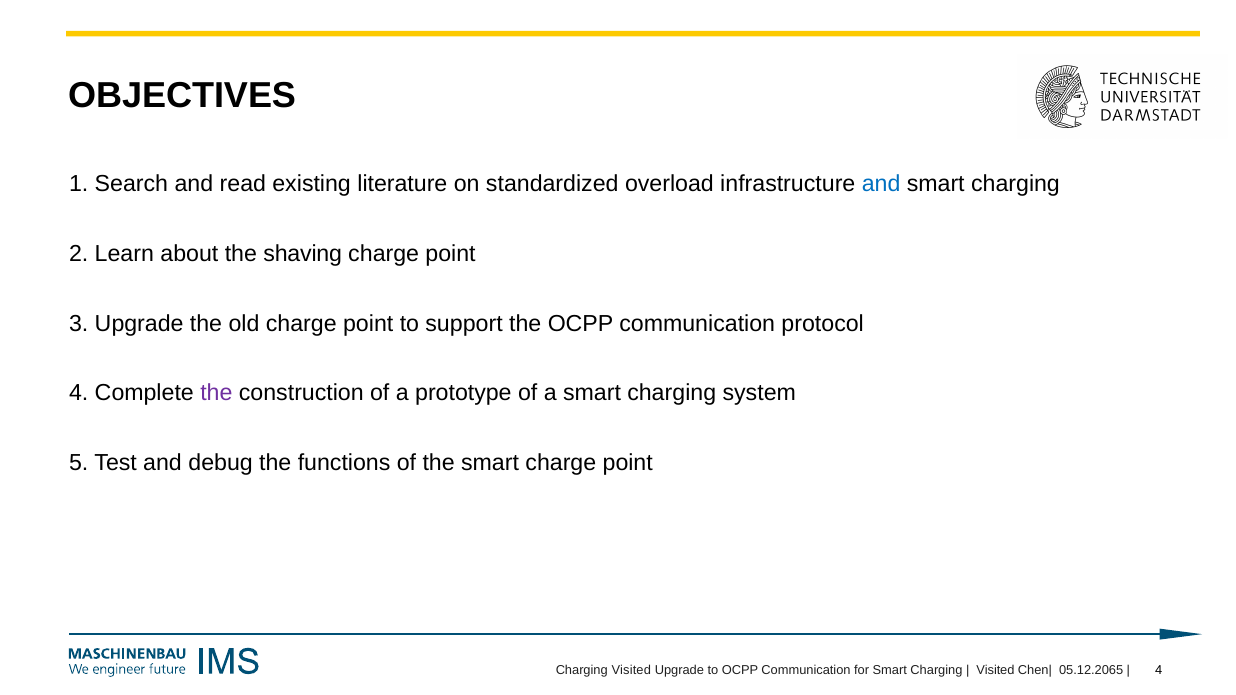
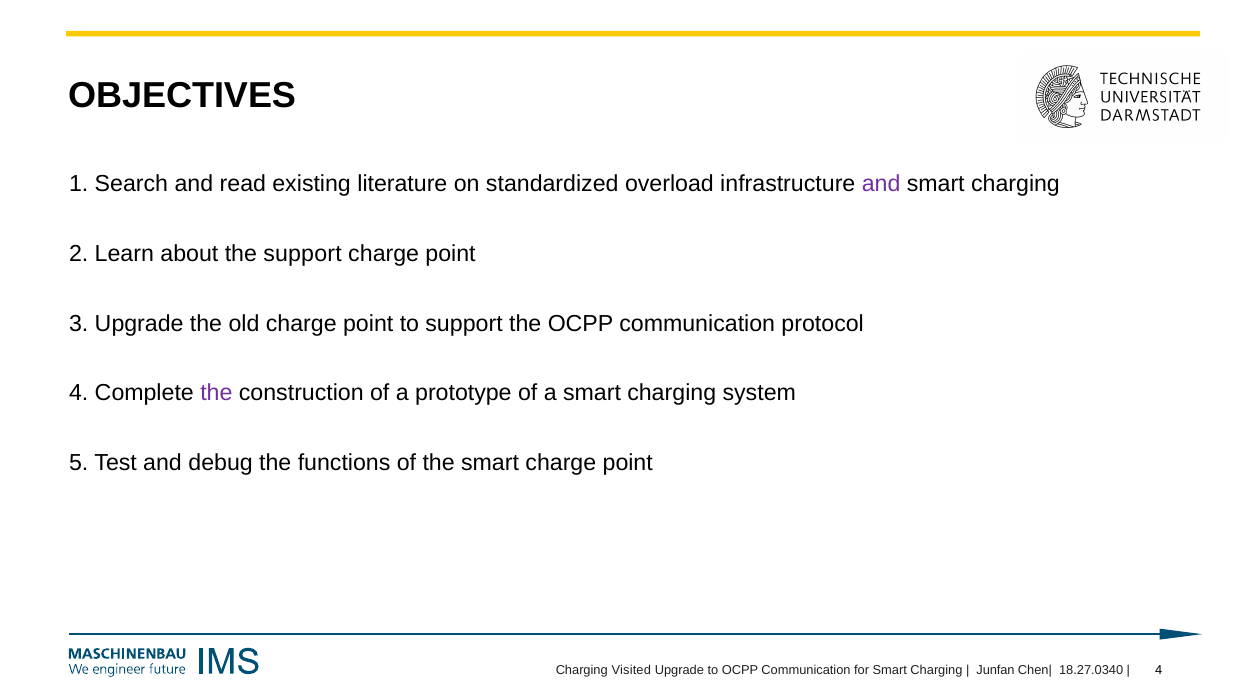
and colour: blue -> purple (881, 184)
the shaving: shaving -> support (303, 254)
Visited: Visited -> Junfan (995, 671)
05.12.2065: 05.12.2065 -> 18.27.0340 (1091, 671)
